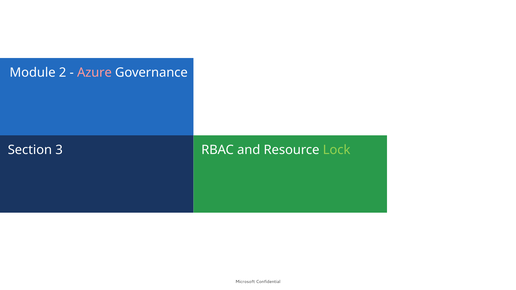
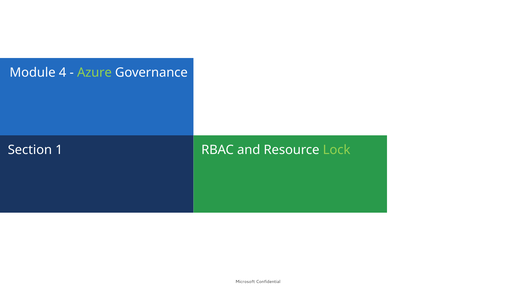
2: 2 -> 4 (63, 73)
Azure colour: pink -> light green (94, 73)
3: 3 -> 1 (59, 150)
